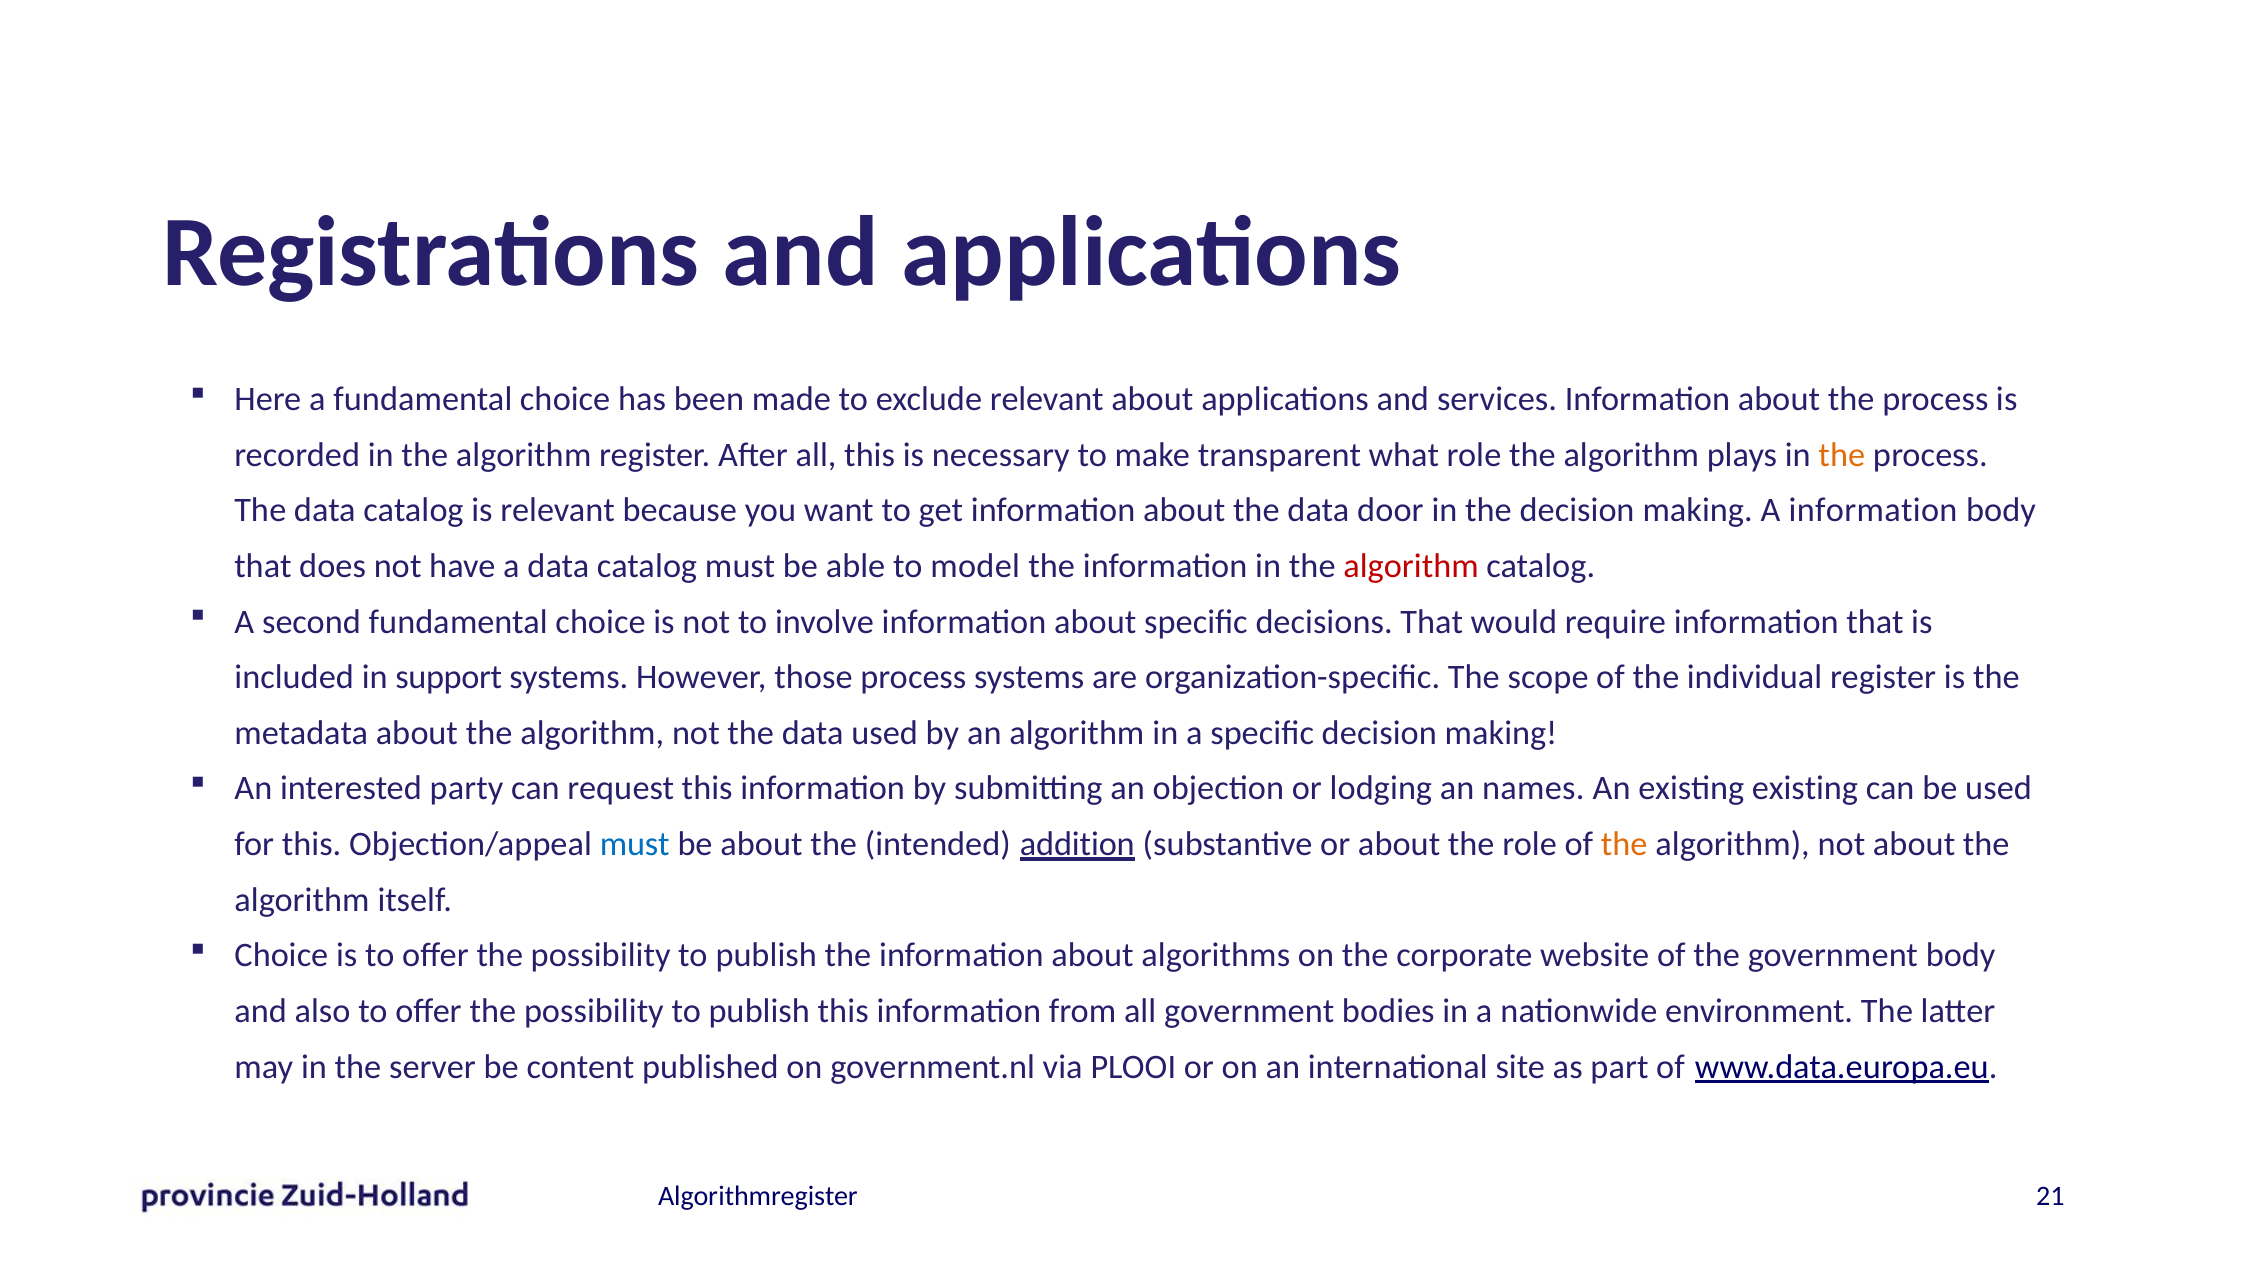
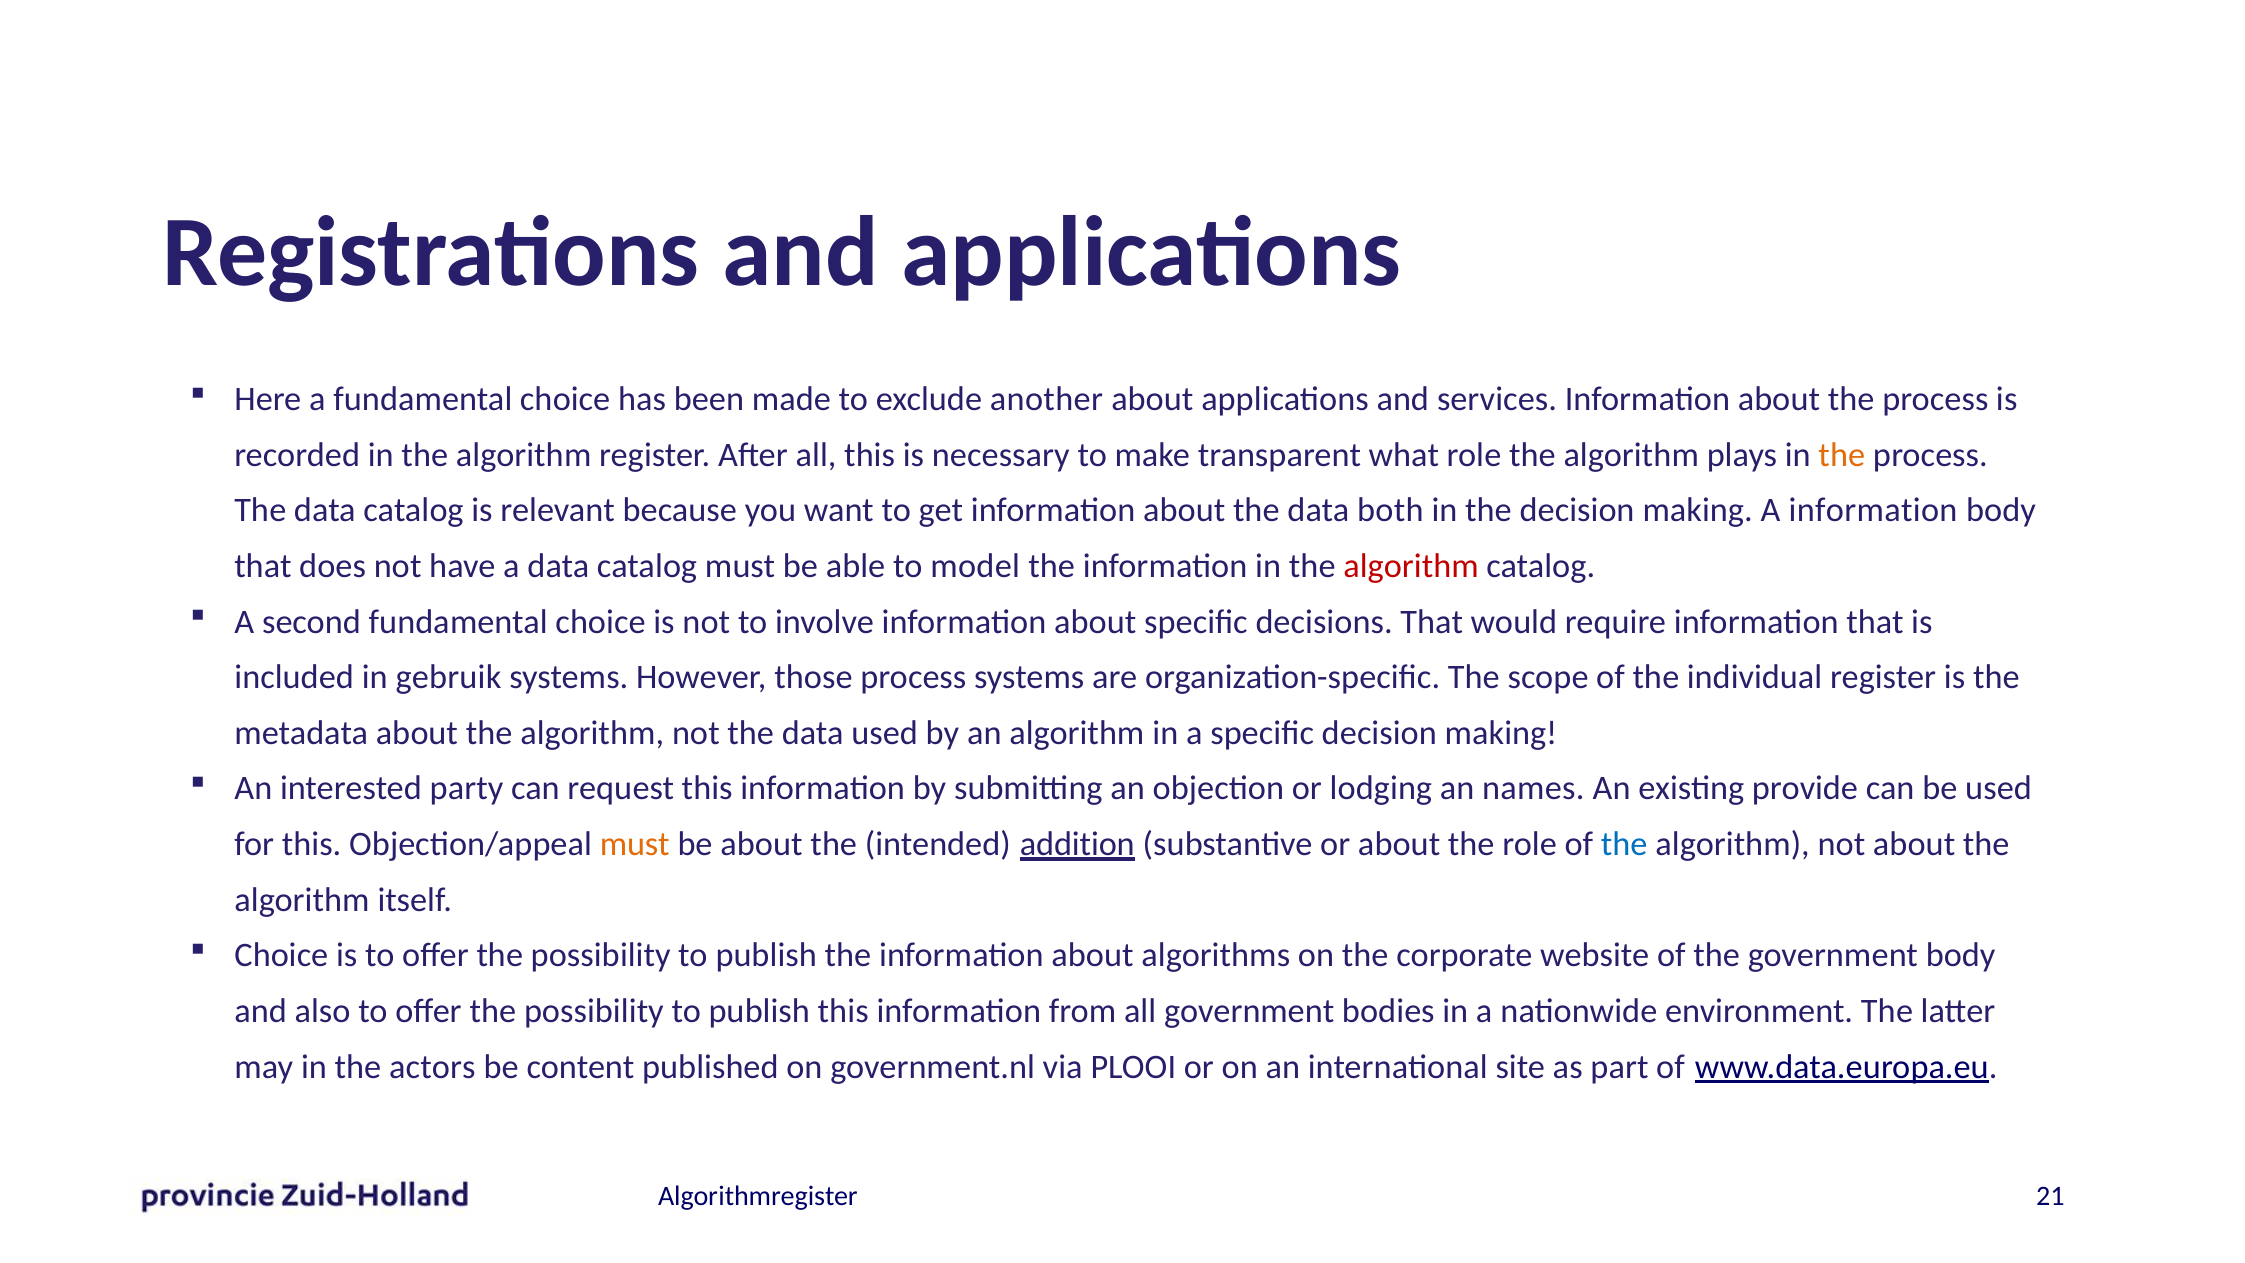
exclude relevant: relevant -> another (1046, 399)
door: door -> both (1390, 510)
support: support -> gebruik (448, 677)
existing existing: existing -> provide (1805, 788)
must colour: blue -> orange (635, 844)
the colour: orange -> blue (1624, 844)
server: server -> actors (432, 1067)
